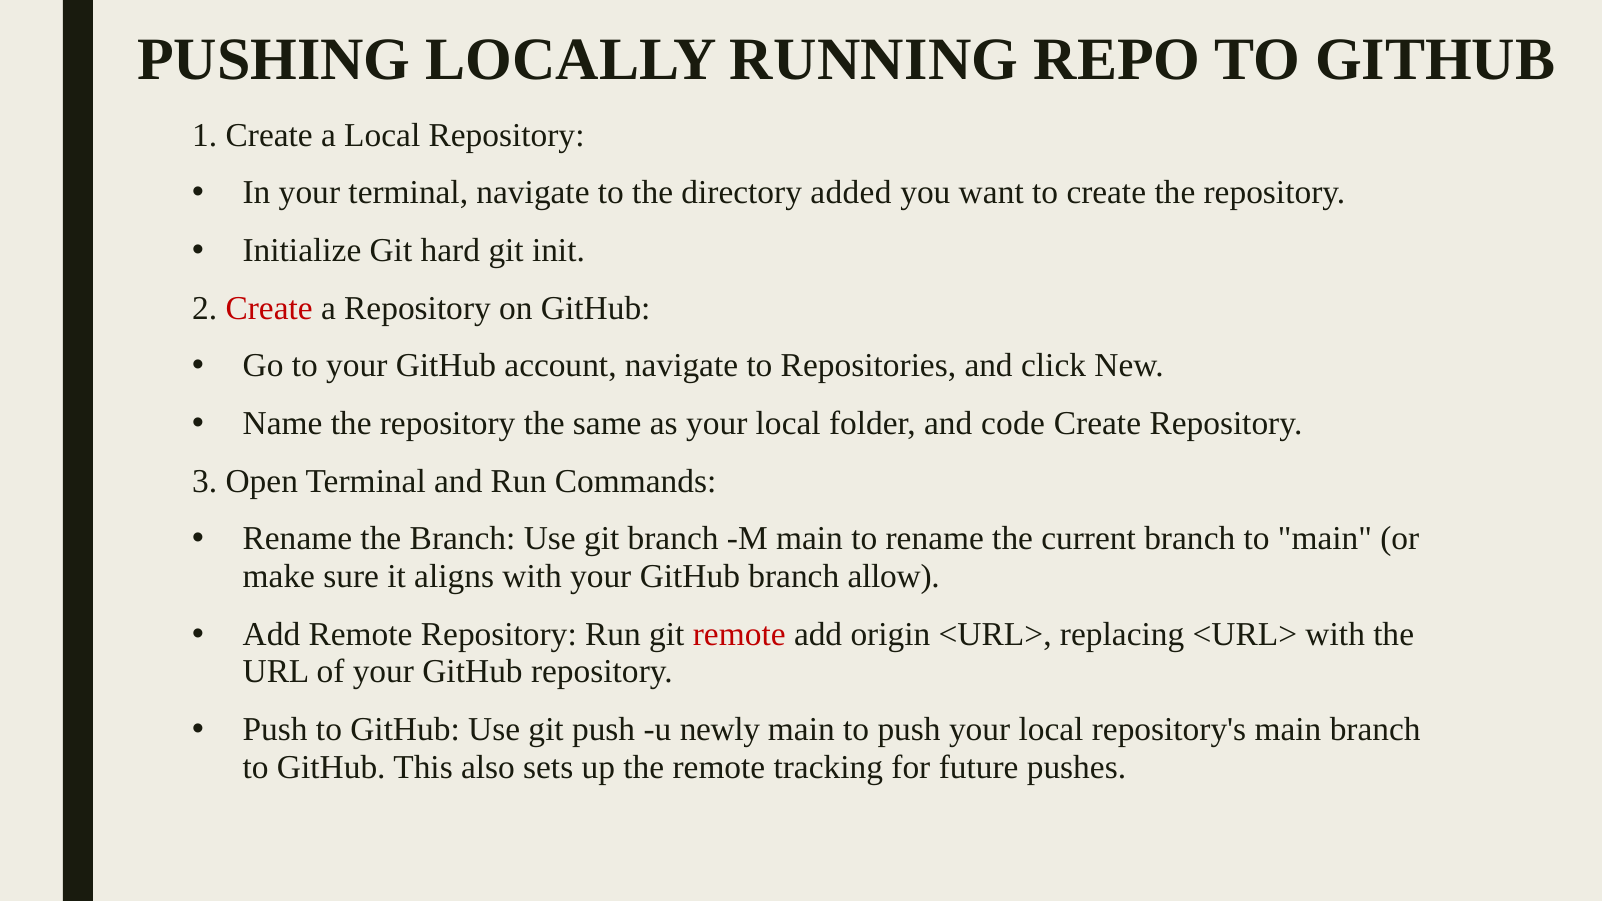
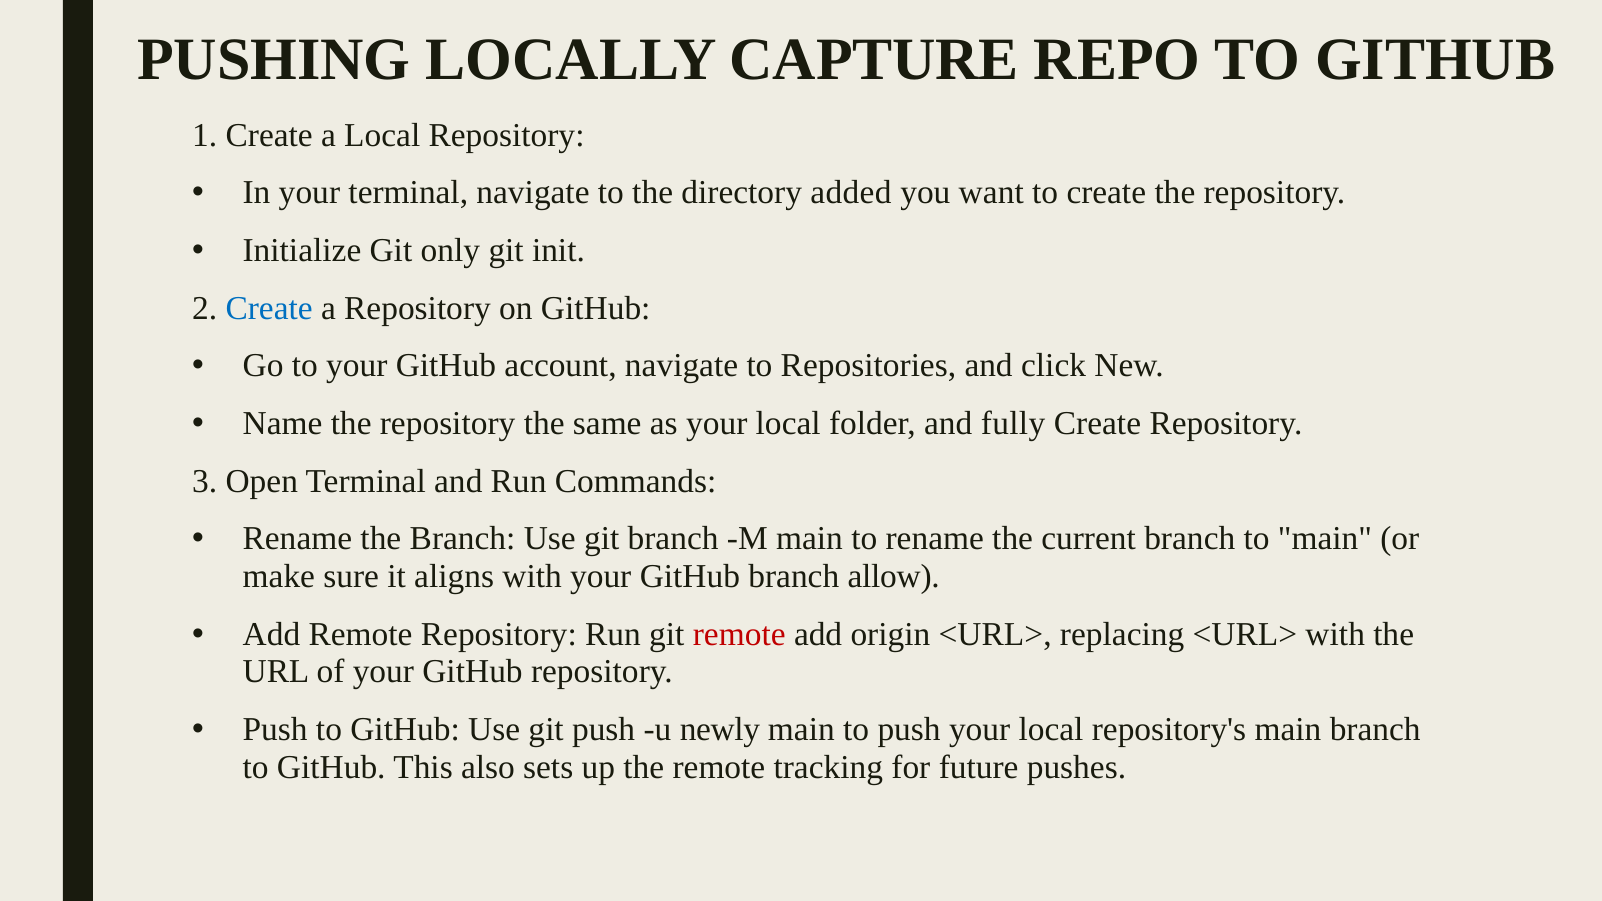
RUNNING: RUNNING -> CAPTURE (874, 60)
hard: hard -> only (450, 250)
Create colour: red -> blue (269, 308)
code: code -> fully (1013, 424)
